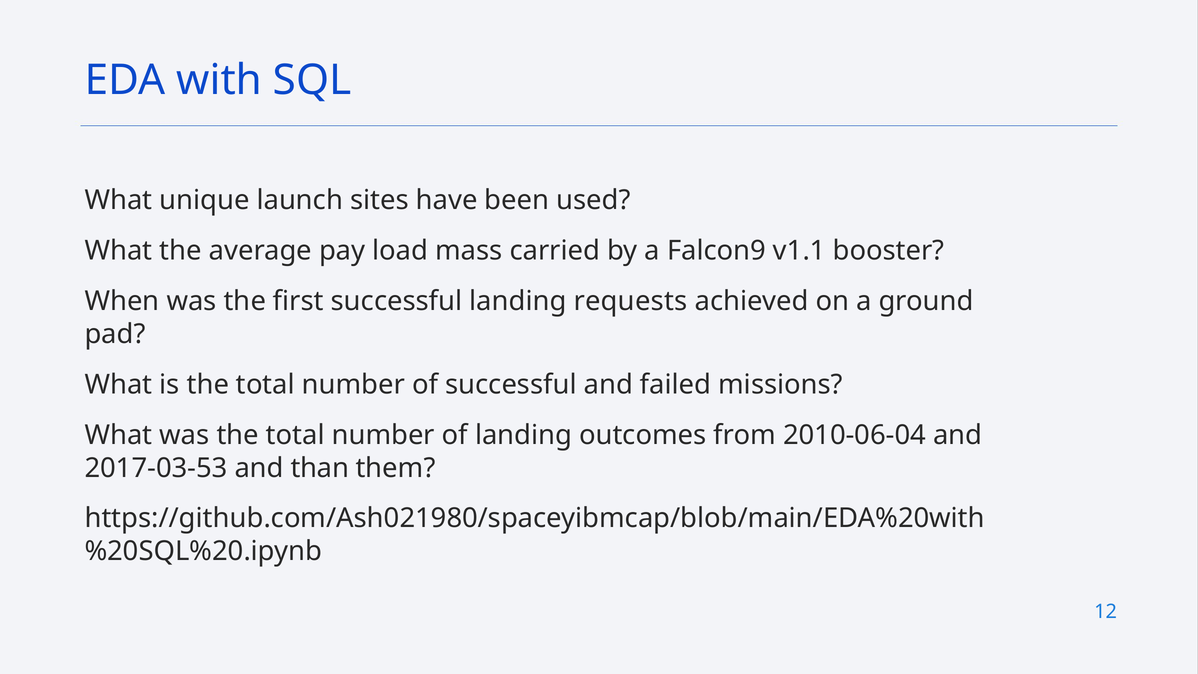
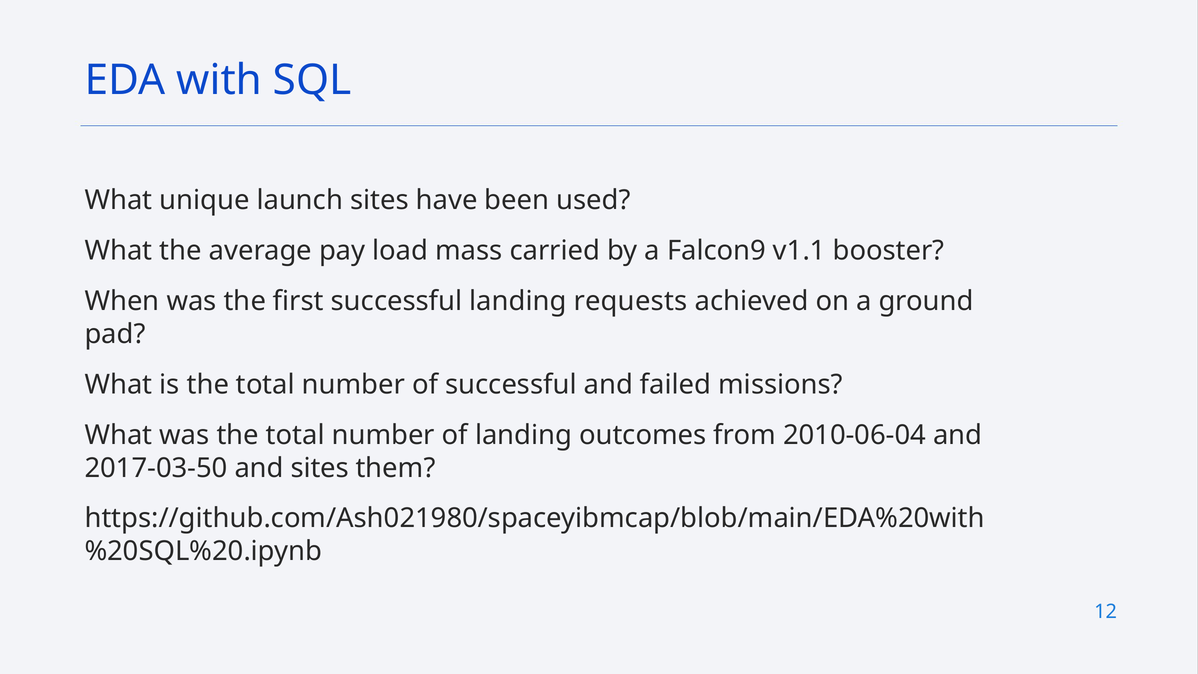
2017-03-53: 2017-03-53 -> 2017-03-50 (156, 468)
and than: than -> sites (320, 468)
